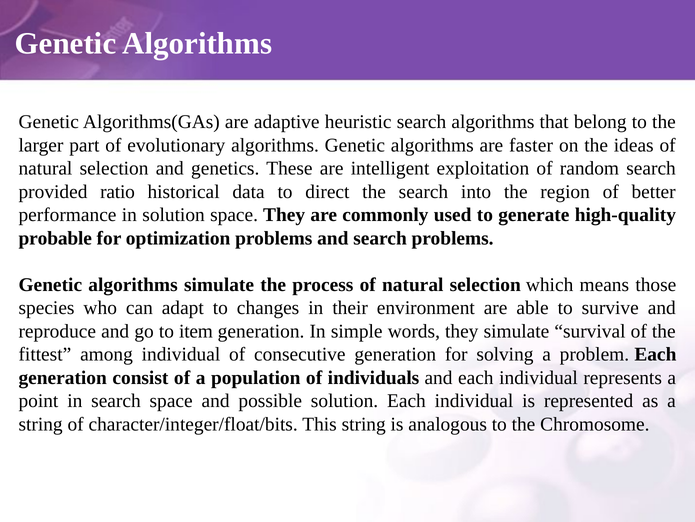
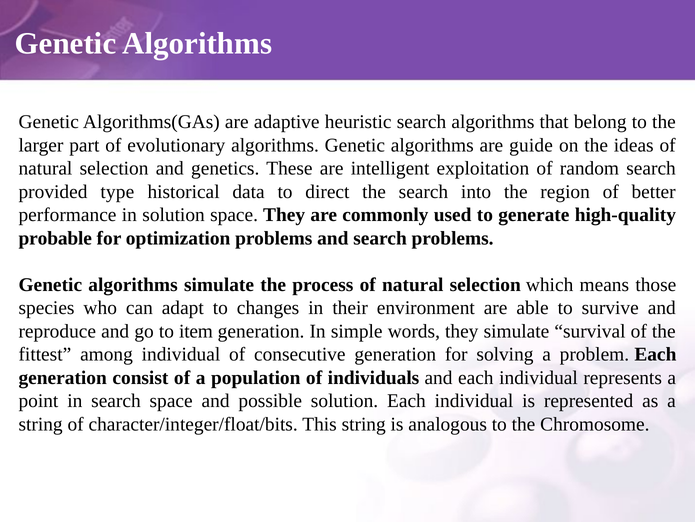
faster: faster -> guide (531, 145)
ratio: ratio -> type (117, 192)
